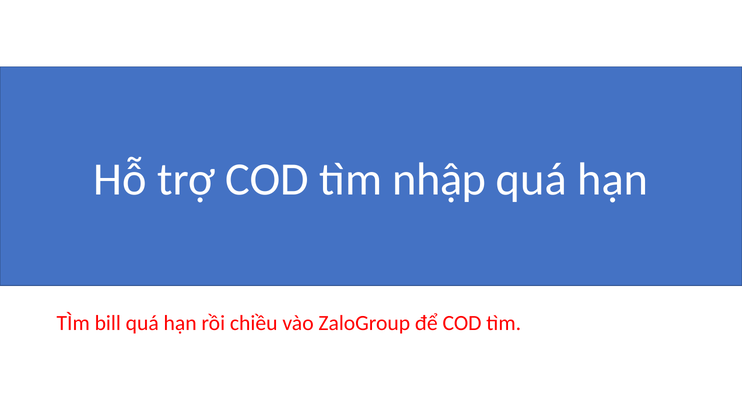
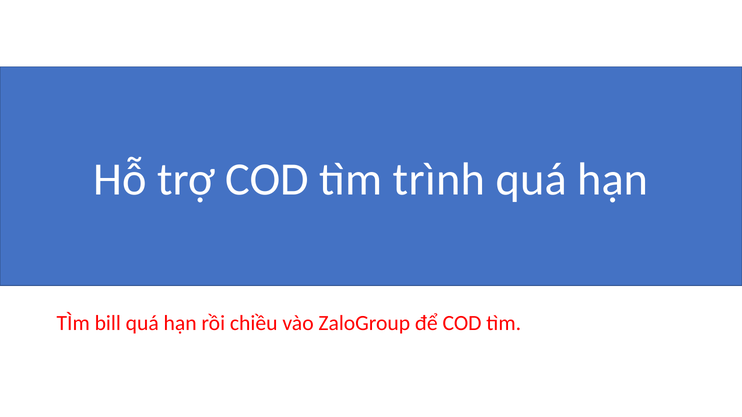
nhập: nhập -> trình (439, 180)
